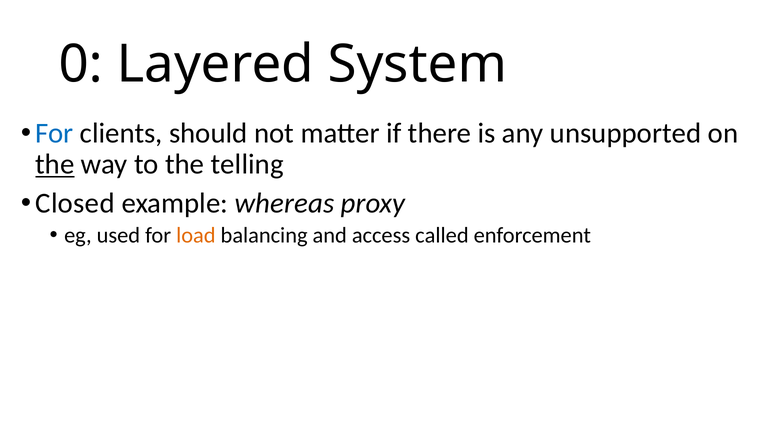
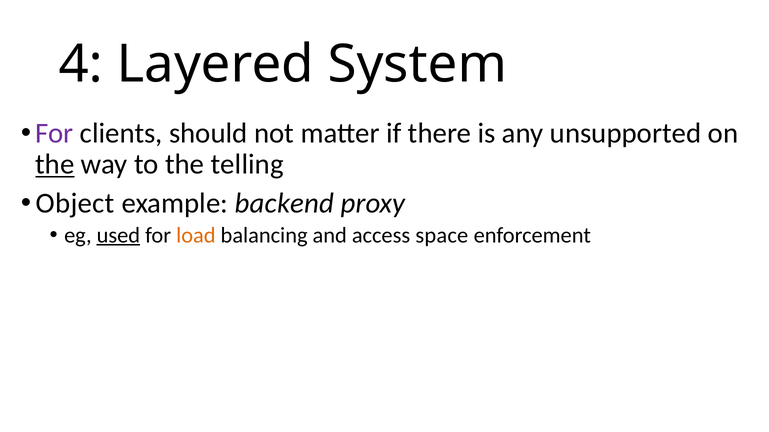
0: 0 -> 4 (81, 65)
For colour: blue -> purple (54, 133)
Closed: Closed -> Object (75, 204)
whereas: whereas -> backend (284, 204)
used underline: none -> present (118, 235)
called: called -> space (442, 235)
